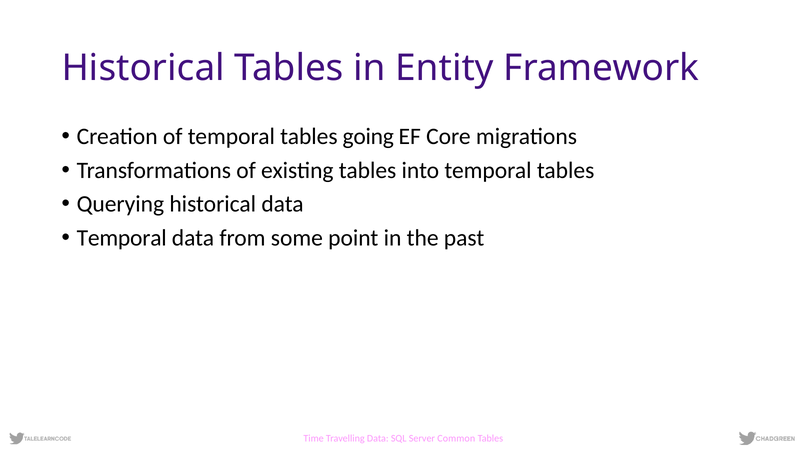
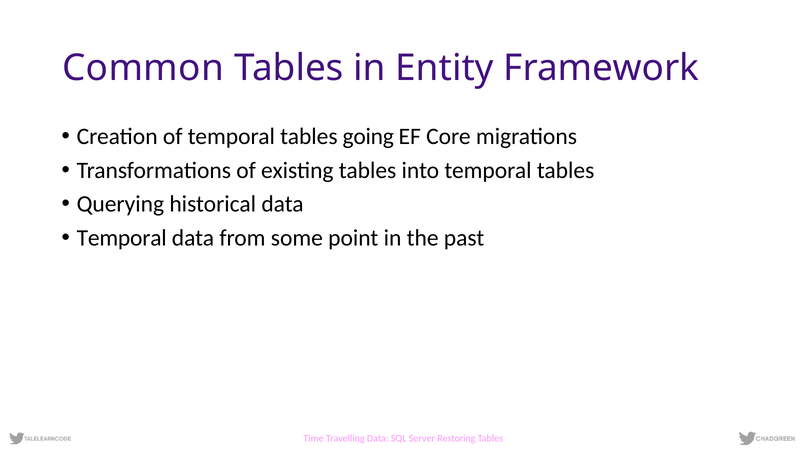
Historical: Historical -> Common (143, 68)
Common: Common -> Restoring (456, 439)
